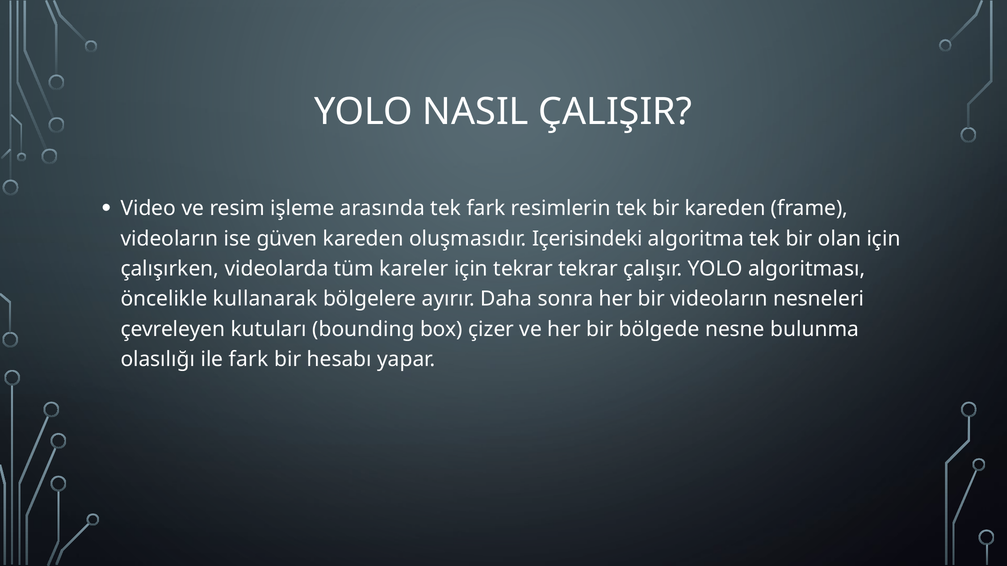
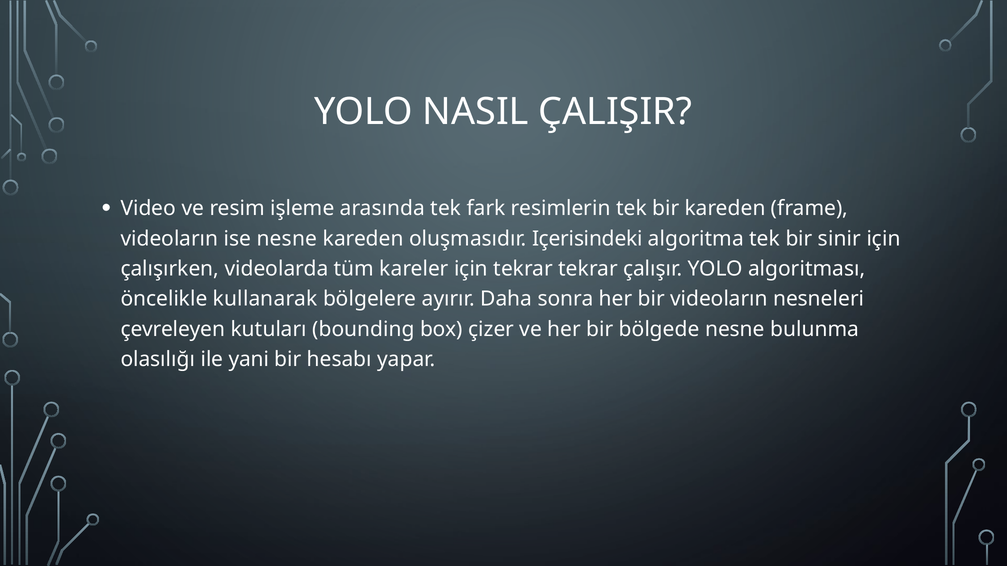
ise güven: güven -> nesne (287, 239)
olan: olan -> sinir (839, 239)
ile fark: fark -> yani (249, 360)
